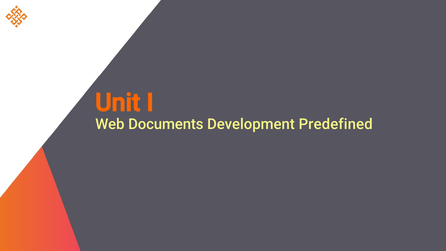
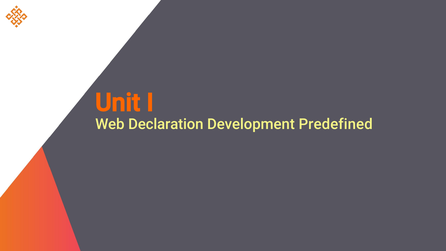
Documents: Documents -> Declaration (166, 124)
